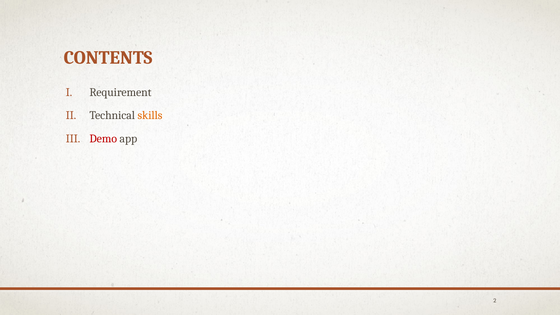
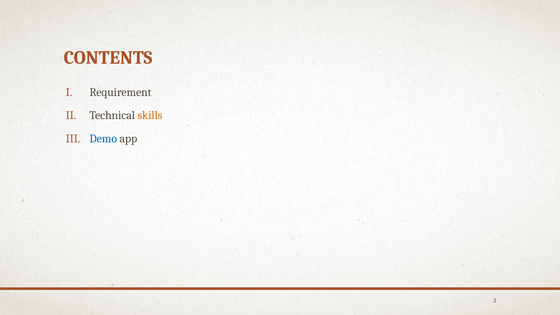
Demo colour: red -> blue (103, 139)
